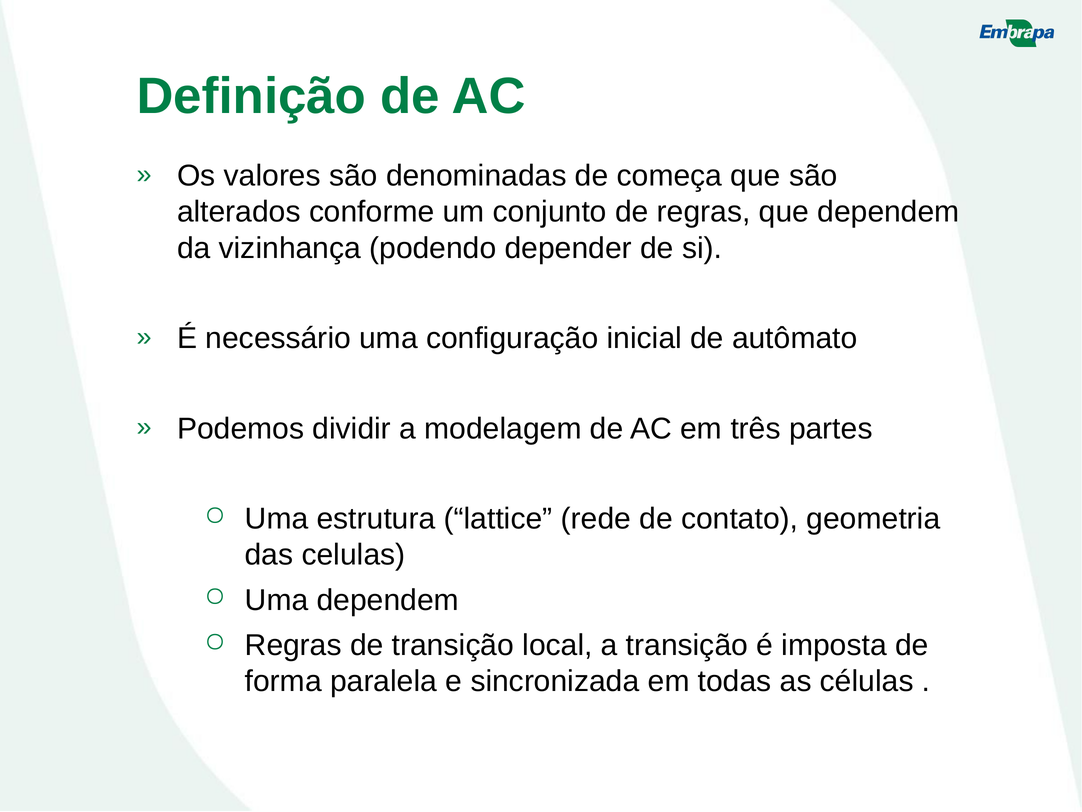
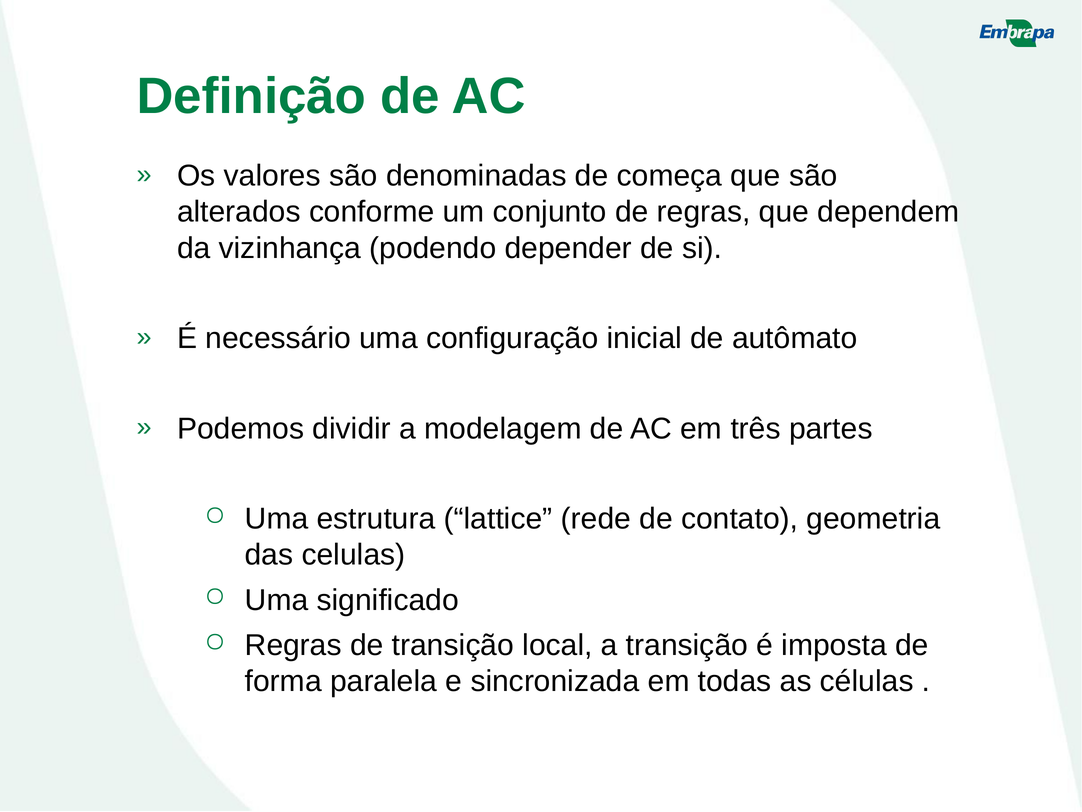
Uma dependem: dependem -> significado (388, 600)
